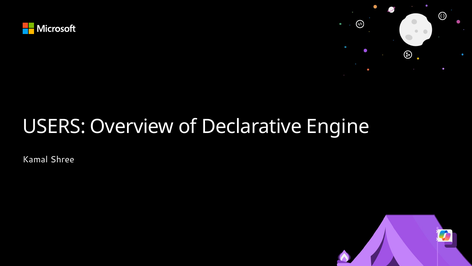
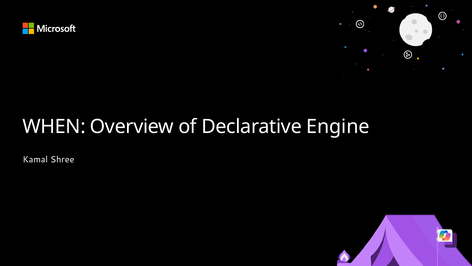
USERS: USERS -> WHEN (54, 126)
